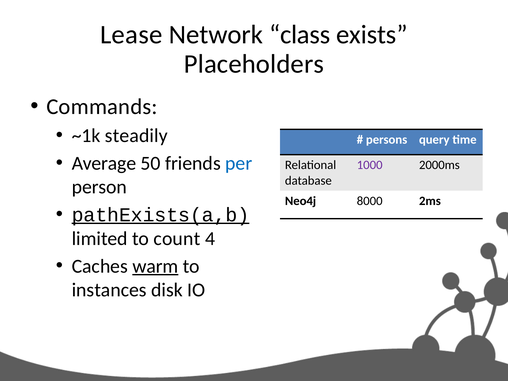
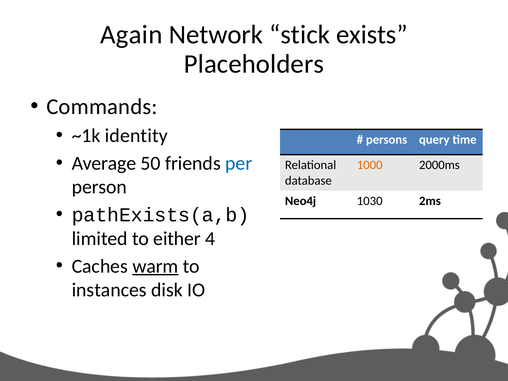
Lease: Lease -> Again (131, 34)
class: class -> stick (300, 34)
steadily: steadily -> identity (136, 136)
1000 colour: purple -> orange (370, 165)
8000: 8000 -> 1030 (370, 201)
pathExists(a,b underline: present -> none (161, 215)
count: count -> either (177, 239)
